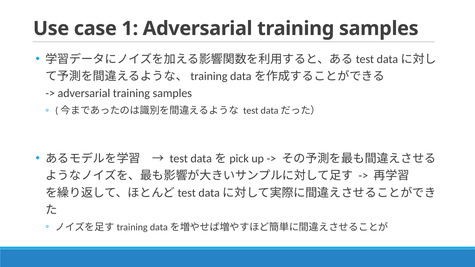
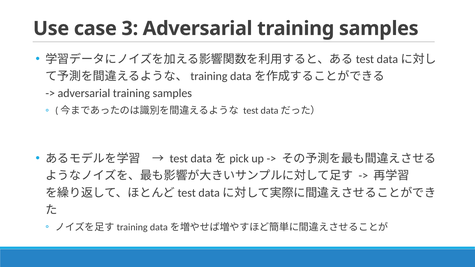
1: 1 -> 3 (130, 29)
